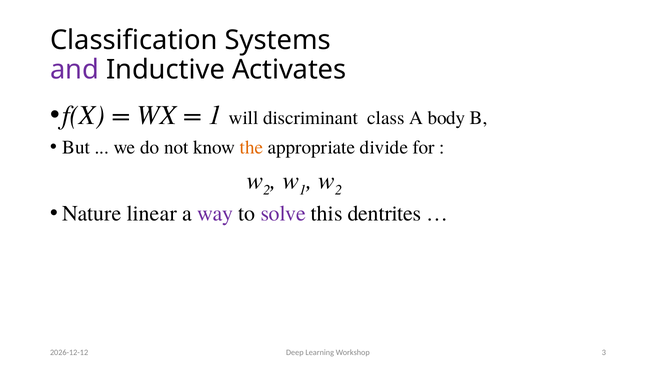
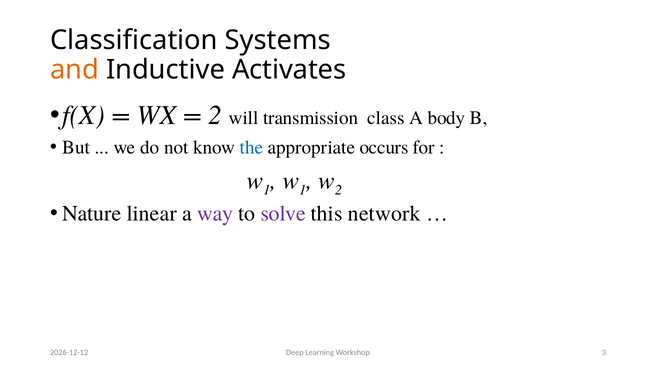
and colour: purple -> orange (75, 70)
1: 1 -> 2 (215, 115)
discriminant: discriminant -> transmission (311, 118)
the colour: orange -> blue (251, 147)
divide: divide -> occurs (384, 147)
2: 2 -> 1 (267, 190)
dentrites: dentrites -> network (384, 213)
